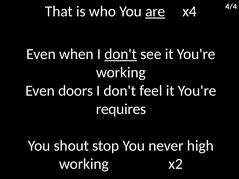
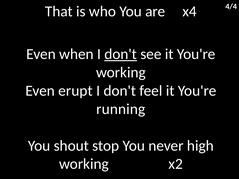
are underline: present -> none (155, 11)
doors: doors -> erupt (75, 91)
requires: requires -> running (121, 109)
